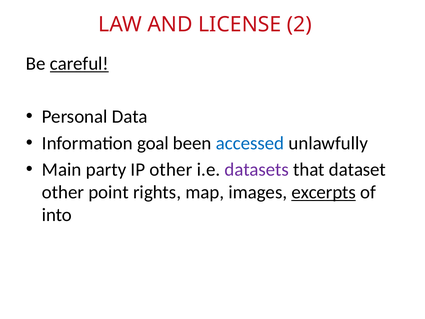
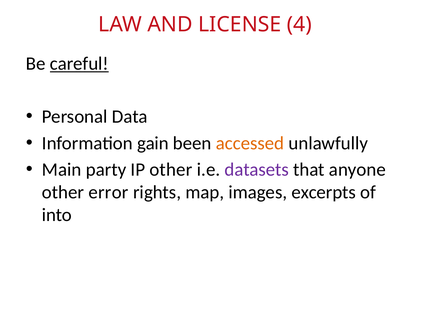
2: 2 -> 4 (299, 25)
goal: goal -> gain (153, 143)
accessed colour: blue -> orange (250, 143)
dataset: dataset -> anyone (357, 170)
point: point -> error (108, 192)
excerpts underline: present -> none (324, 192)
